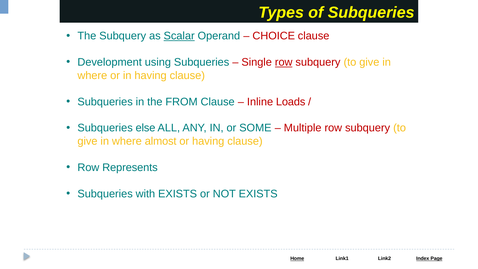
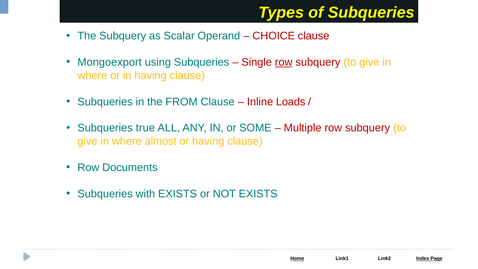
Scalar underline: present -> none (179, 36)
Development: Development -> Mongoexport (110, 62)
else: else -> true (145, 128)
Represents: Represents -> Documents (130, 167)
